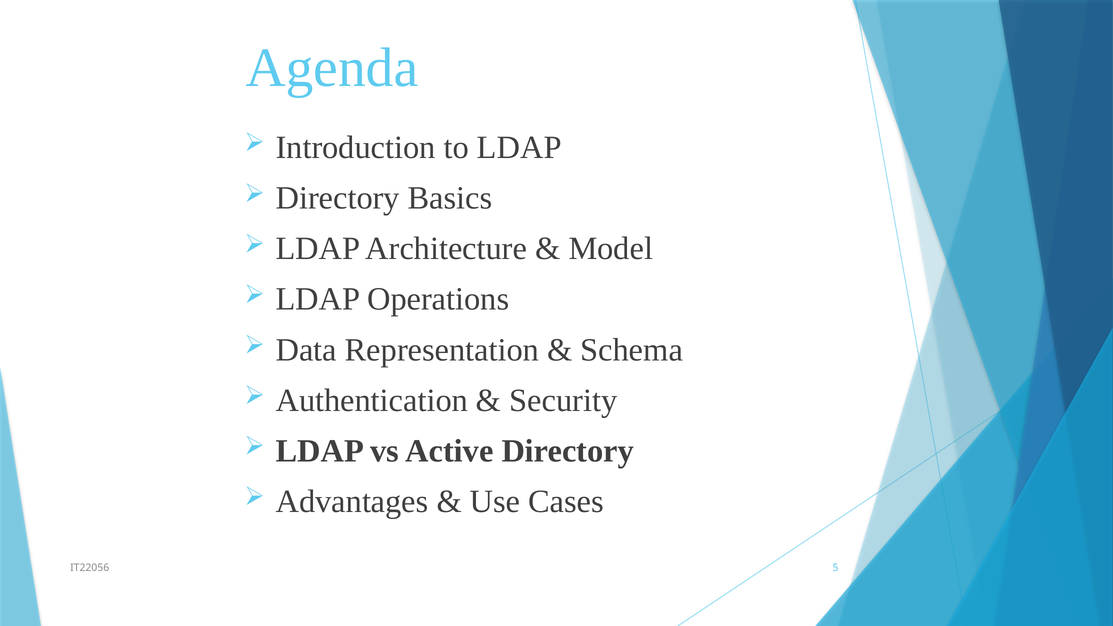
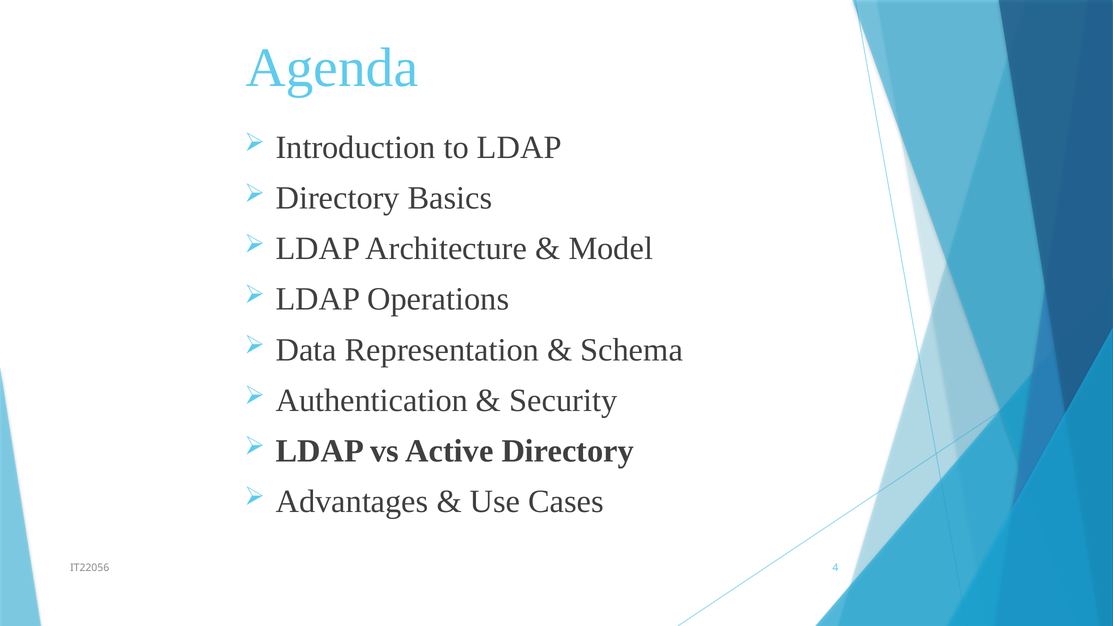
5: 5 -> 4 (835, 568)
